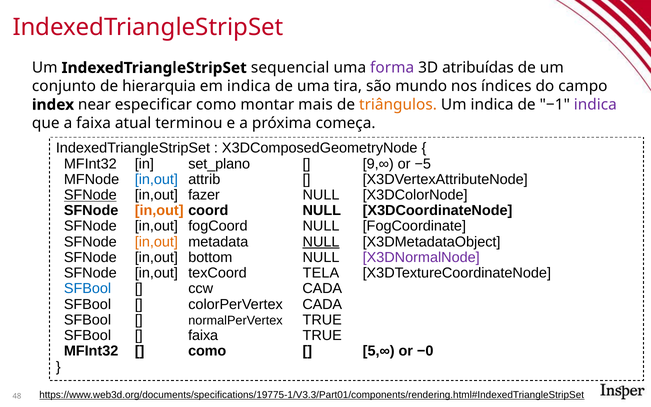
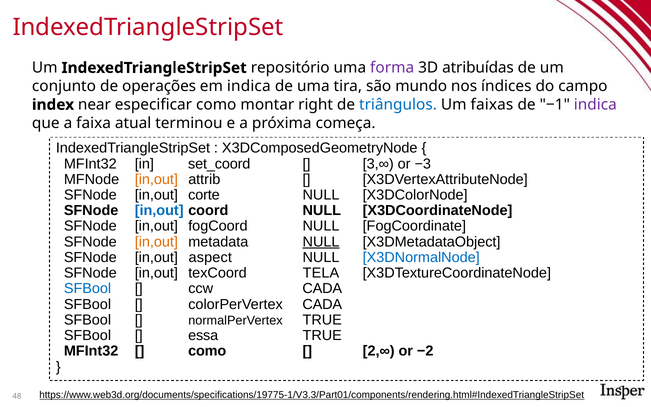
sequencial: sequencial -> repositório (290, 68)
hierarquia: hierarquia -> operações (159, 86)
mais: mais -> right (316, 105)
triângulos colour: orange -> blue (398, 105)
Um indica: indica -> faixas (492, 105)
set_plano: set_plano -> set_coord (219, 164)
9,∞: 9,∞ -> 3,∞ (378, 164)
−5: −5 -> −3 (423, 164)
in,out colour: blue -> orange (156, 179)
SFNode underline: present -> none (90, 195)
fazer: fazer -> corte (204, 195)
in,out colour: orange -> blue (159, 211)
bottom: bottom -> aspect (210, 257)
X3DNormalNode colour: purple -> blue (421, 257)
faixa: faixa -> essa (203, 335)
5,∞: 5,∞ -> 2,∞ (379, 351)
−0: −0 -> −2 (425, 351)
